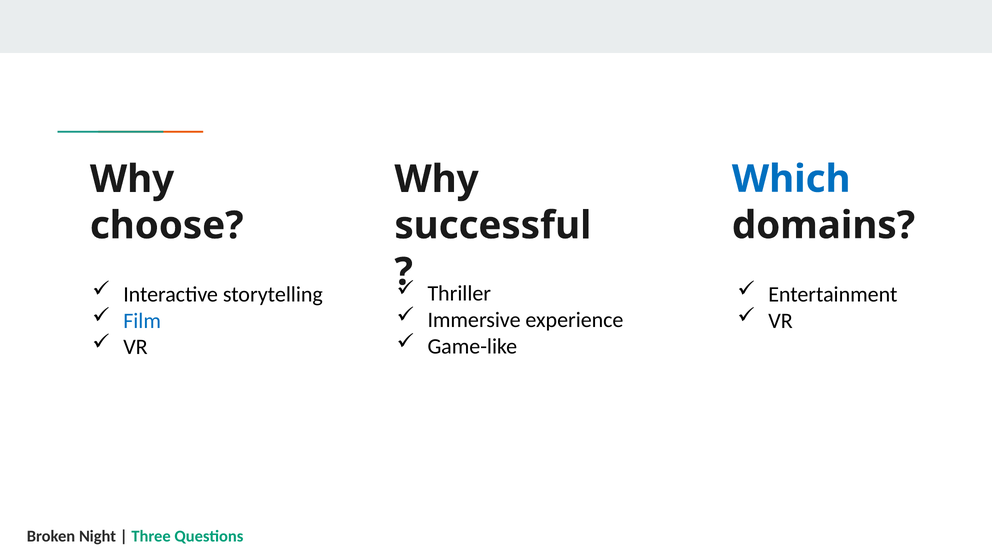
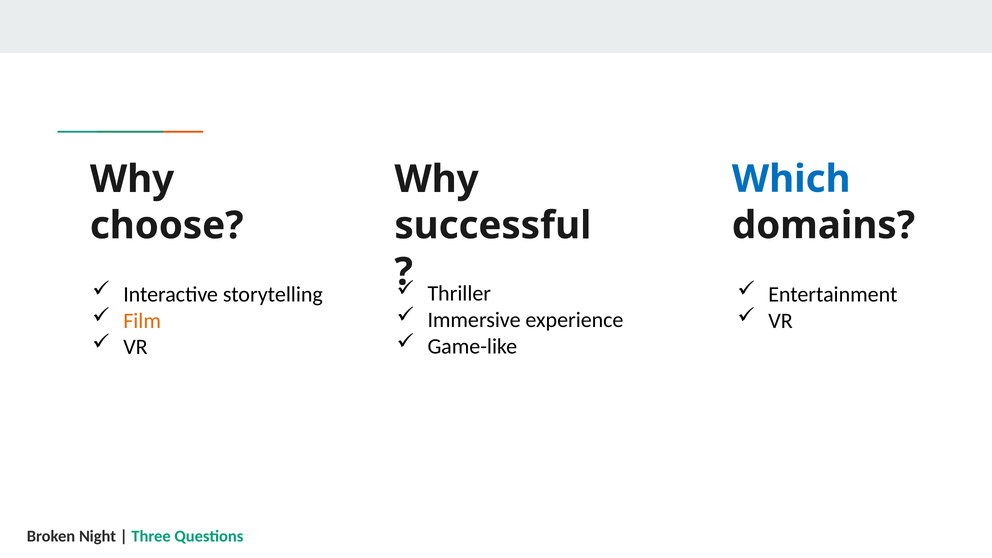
Film colour: blue -> orange (142, 321)
